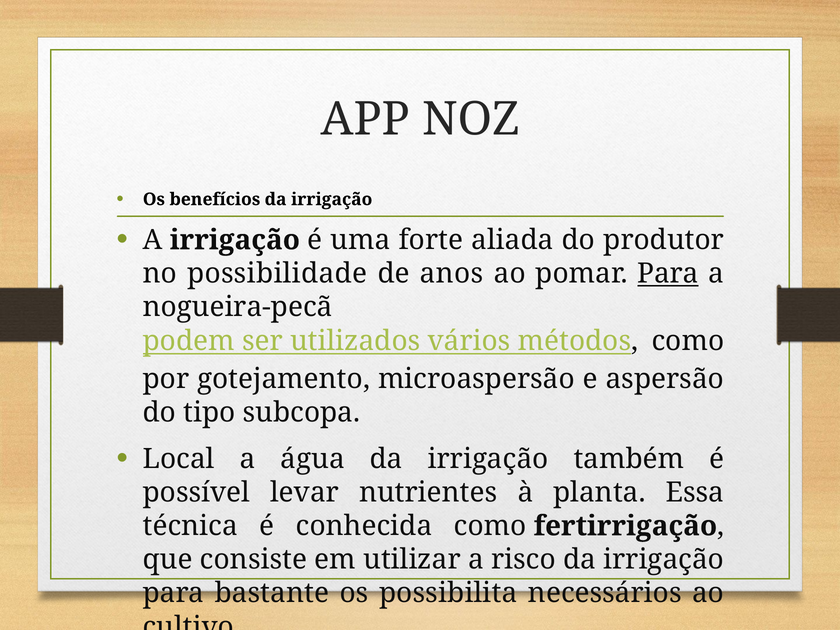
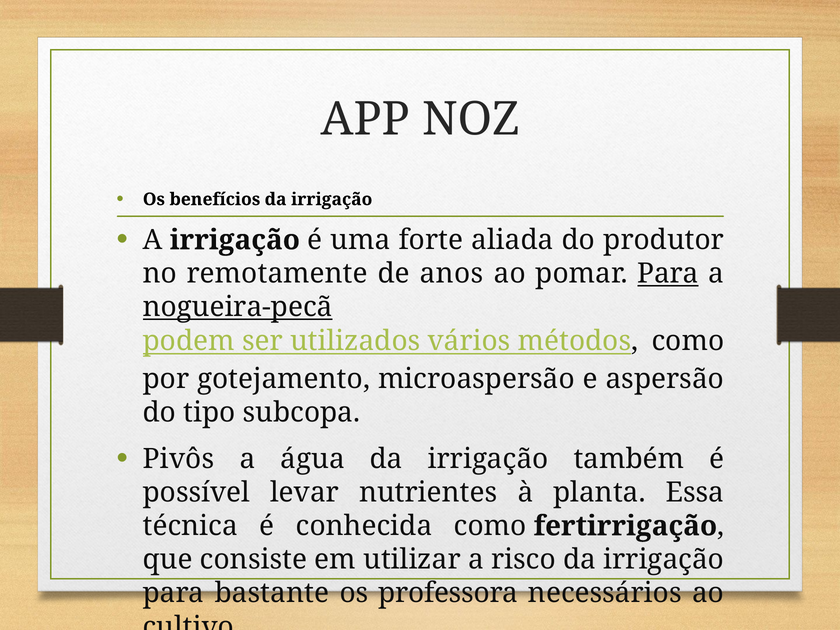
possibilidade: possibilidade -> remotamente (277, 274)
nogueira-pecã underline: none -> present (238, 307)
Local: Local -> Pivôs (179, 459)
possibilita: possibilita -> professora (448, 593)
